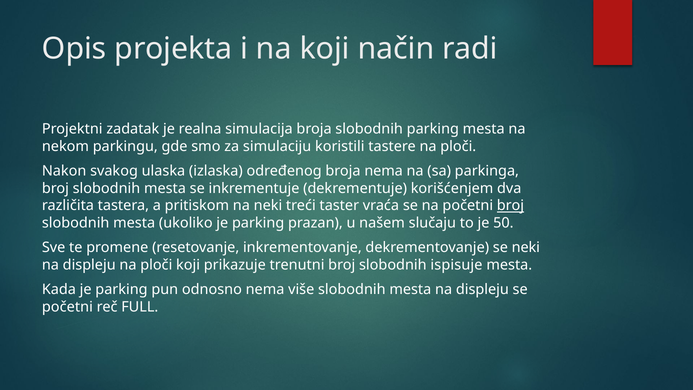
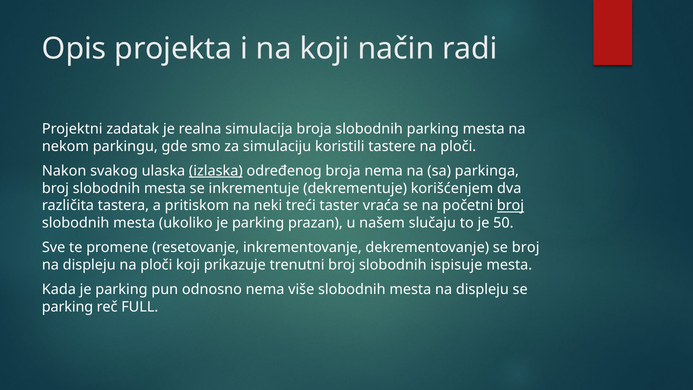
izlaska underline: none -> present (216, 171)
se neki: neki -> broj (526, 247)
početni: početni -> parking (68, 307)
